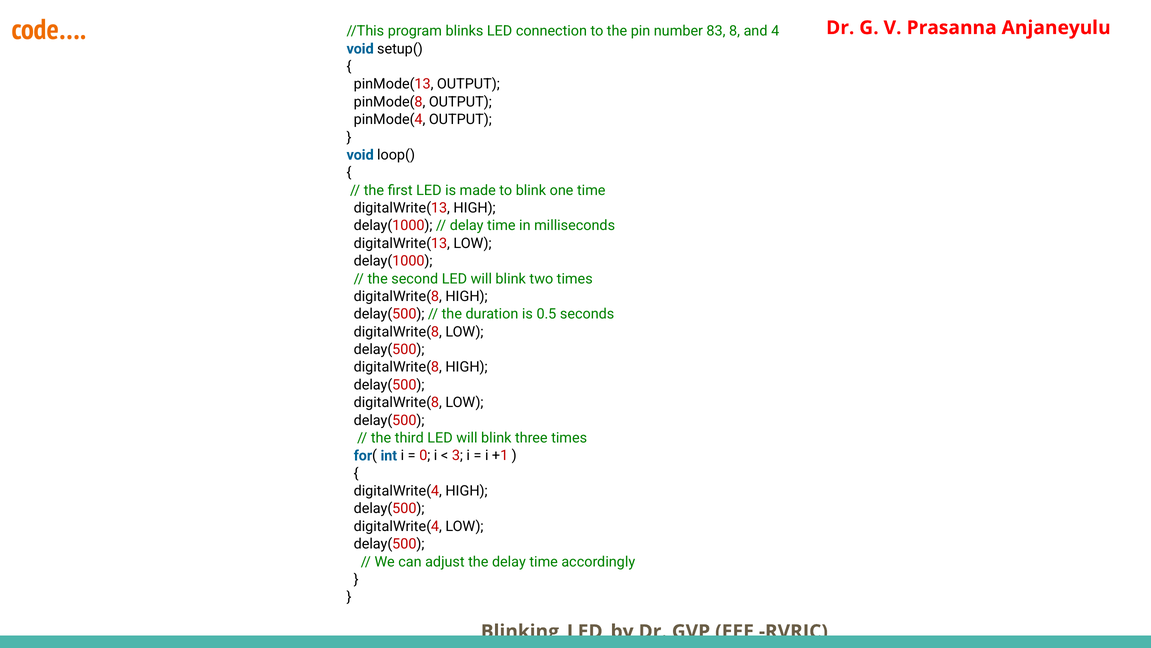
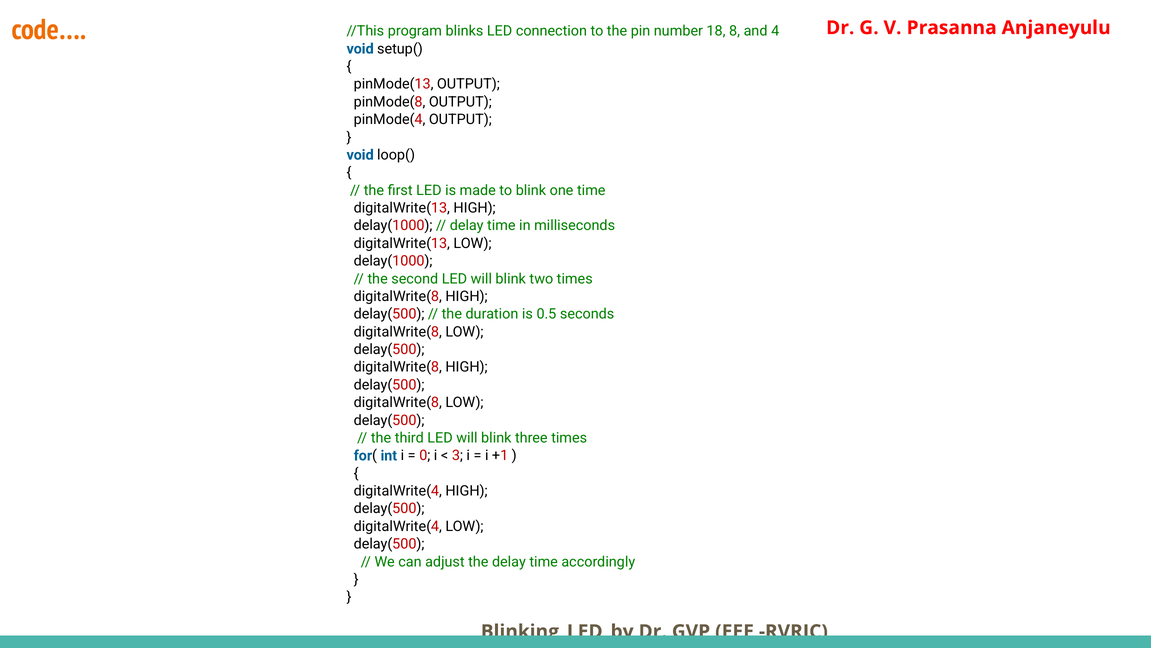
83: 83 -> 18 (716, 31)
